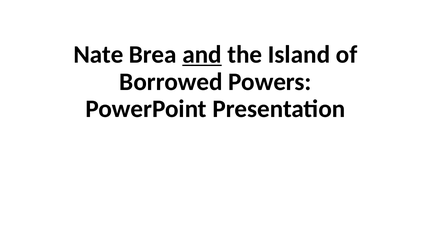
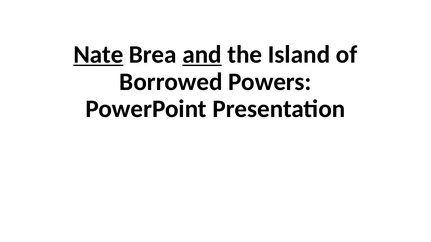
Nate underline: none -> present (98, 55)
